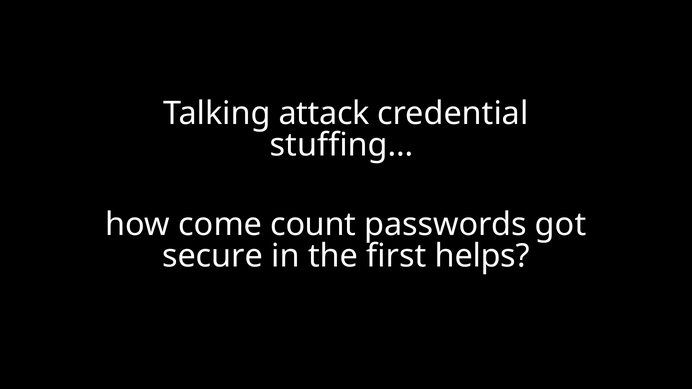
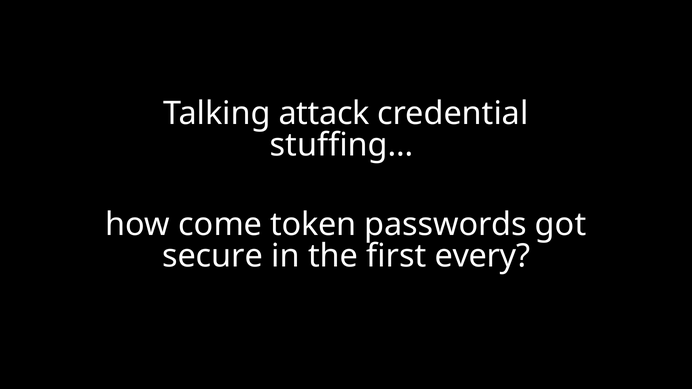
count: count -> token (313, 225)
helps: helps -> every (482, 256)
